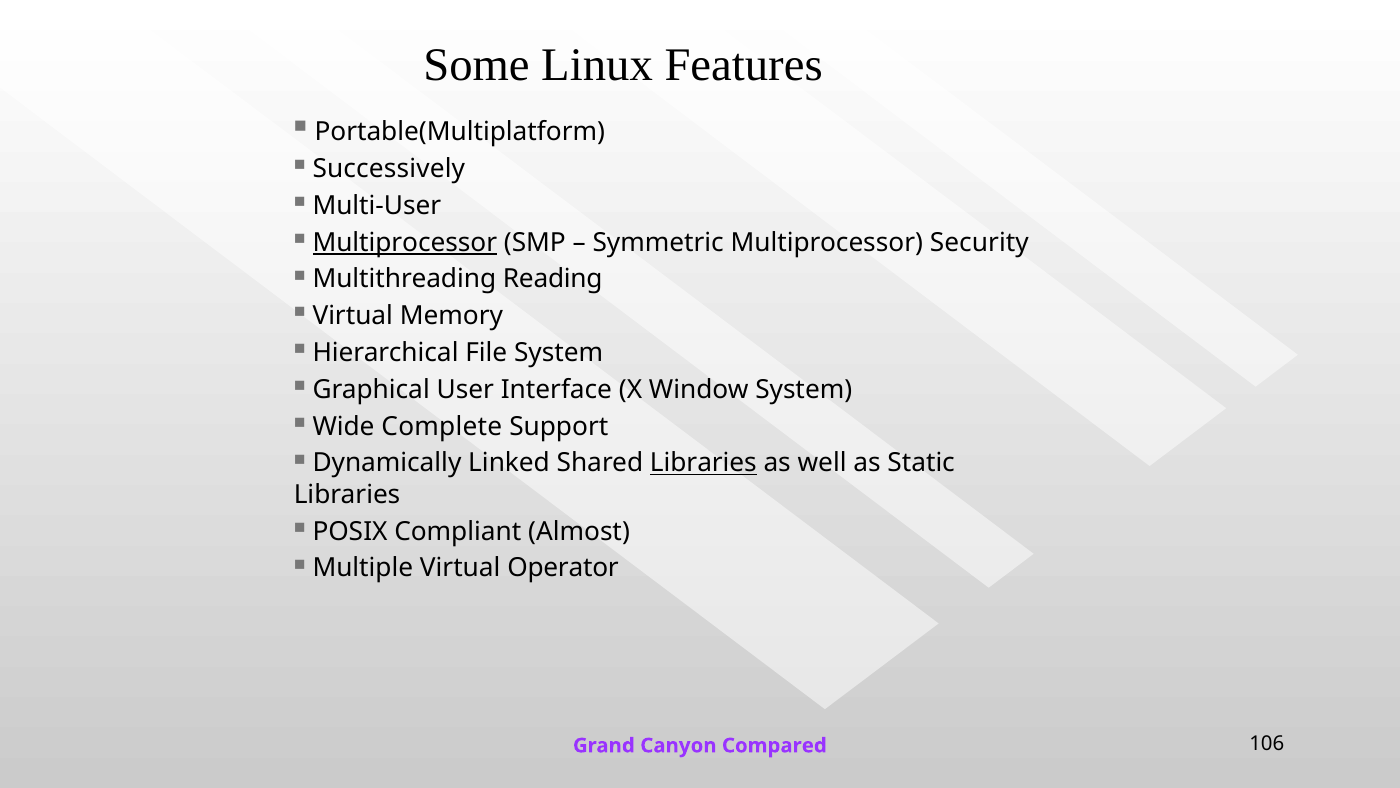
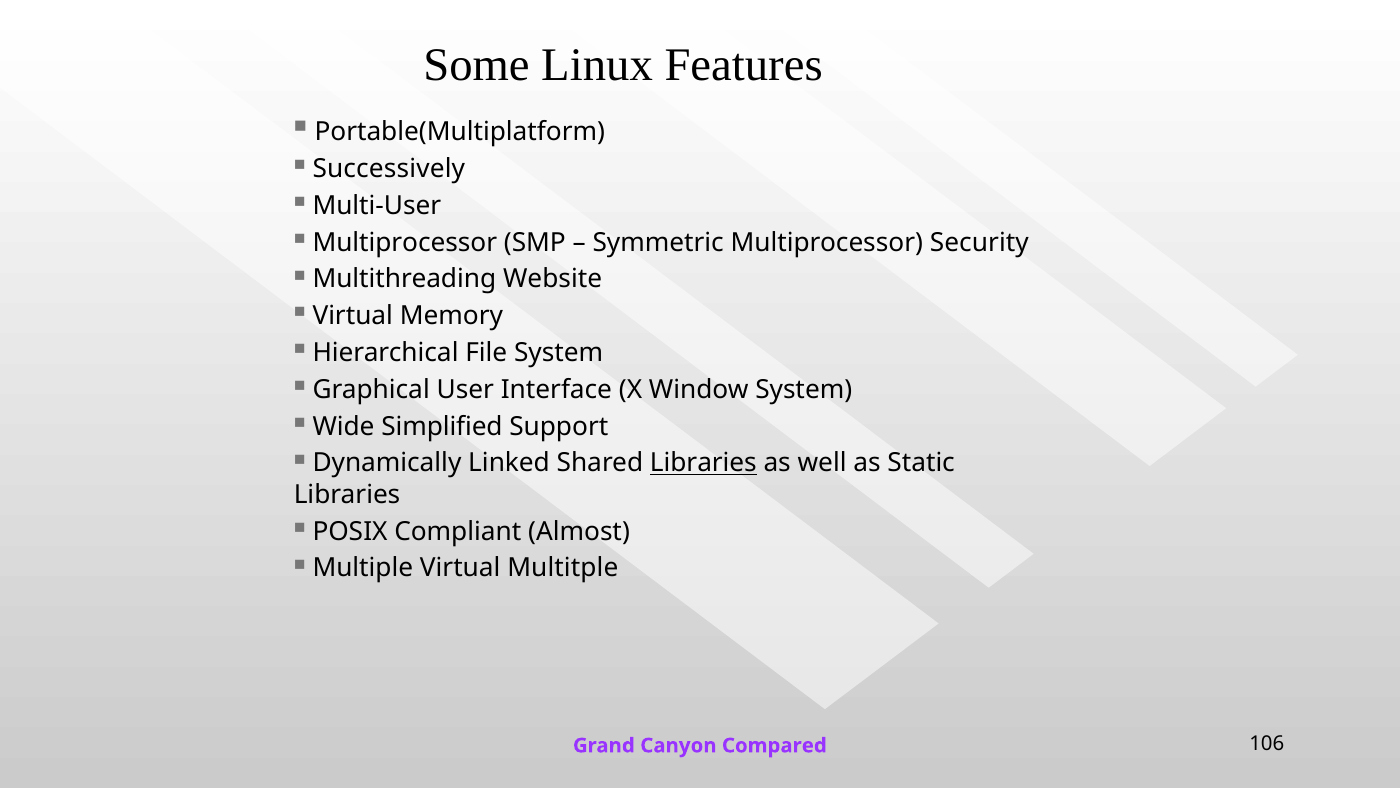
Multiprocessor underline: present -> none (405, 242)
Reading: Reading -> Website (553, 279)
Complete: Complete -> Simplified (442, 426)
Operator: Operator -> Multitple (563, 568)
